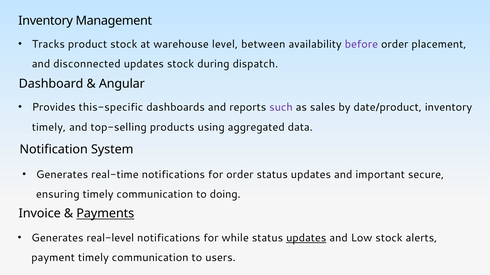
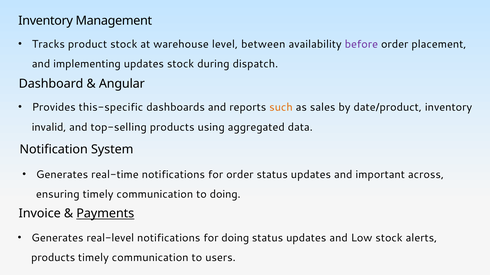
disconnected: disconnected -> implementing (87, 64)
such colour: purple -> orange (281, 108)
timely: timely -> invalid (49, 127)
secure: secure -> across (426, 175)
for while: while -> doing (235, 238)
updates underline: present -> none (306, 238)
payment: payment -> products (53, 258)
